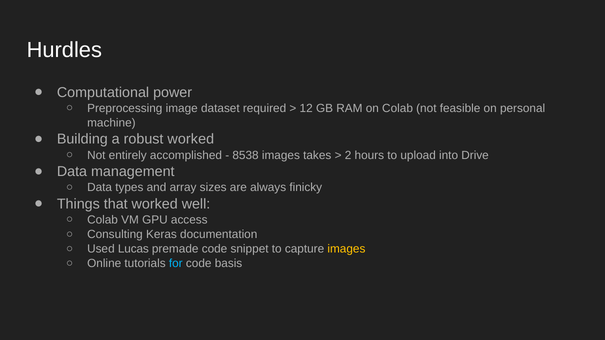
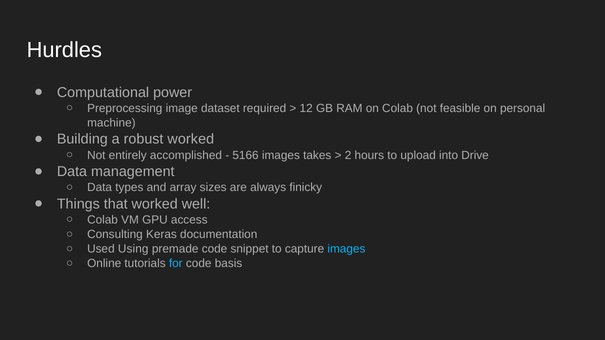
8538: 8538 -> 5166 (246, 155)
Lucas: Lucas -> Using (133, 249)
images colour: yellow -> light blue (346, 249)
